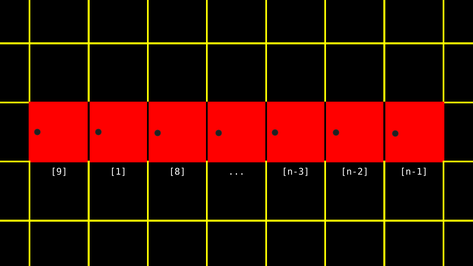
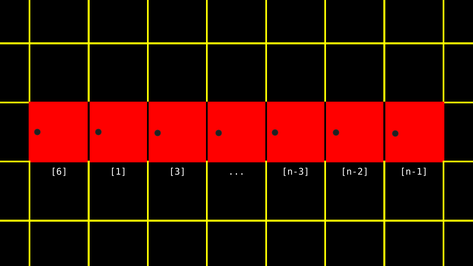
9: 9 -> 6 (59, 172)
8: 8 -> 3 (177, 172)
